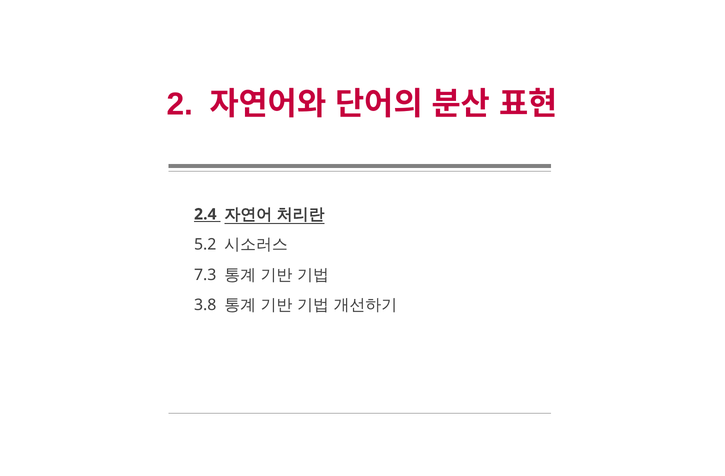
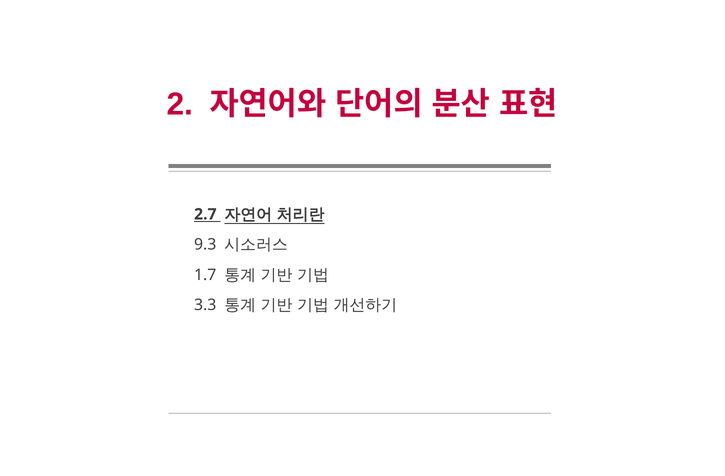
2.4: 2.4 -> 2.7 (205, 214)
5.2: 5.2 -> 9.3 (205, 245)
7.3: 7.3 -> 1.7 (205, 275)
3.8: 3.8 -> 3.3 (205, 305)
